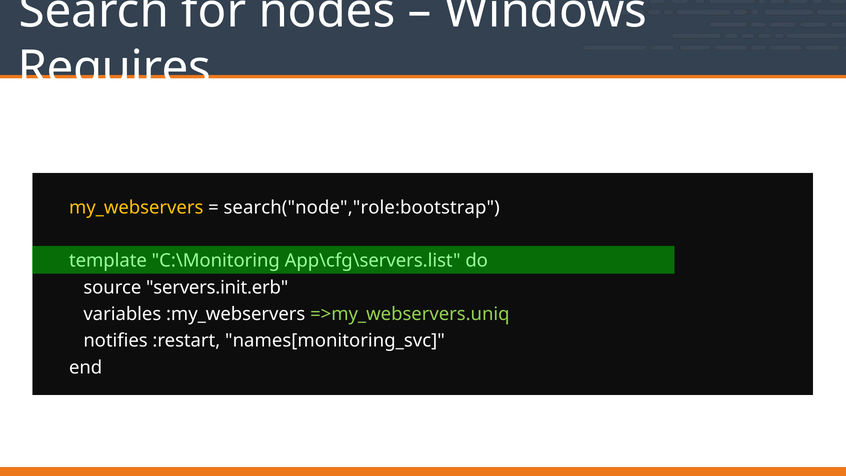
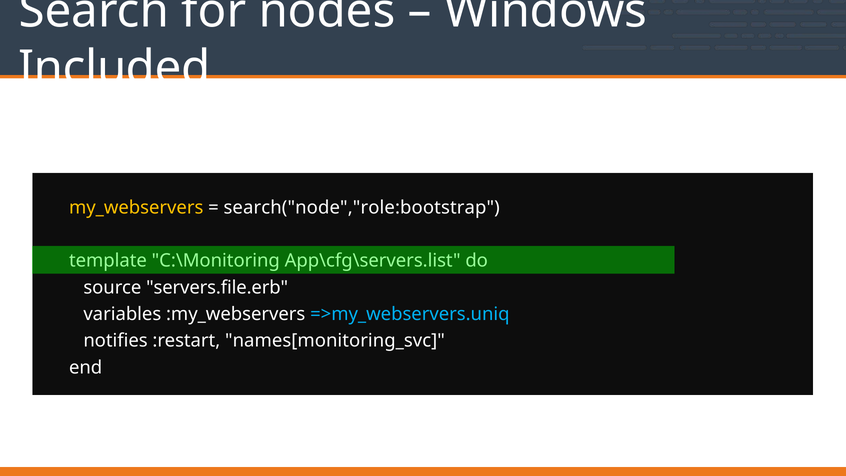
Requires: Requires -> Included (114, 68)
servers.init.erb: servers.init.erb -> servers.file.erb (217, 287)
=>my_webservers.uniq colour: light green -> light blue (410, 314)
